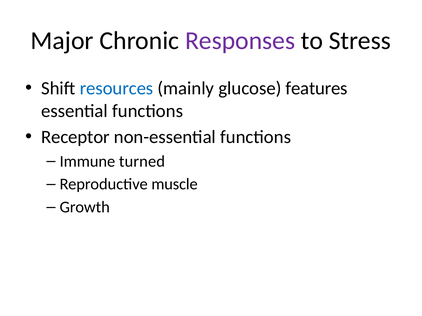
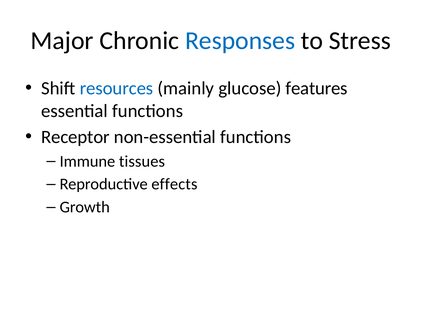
Responses colour: purple -> blue (240, 41)
turned: turned -> tissues (142, 162)
muscle: muscle -> effects (174, 185)
